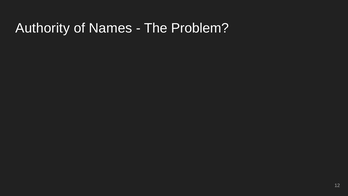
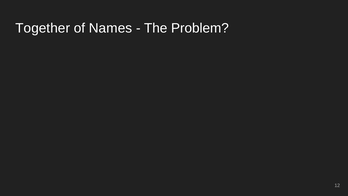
Authority: Authority -> Together (43, 28)
